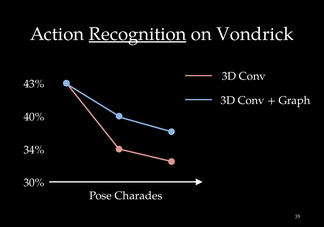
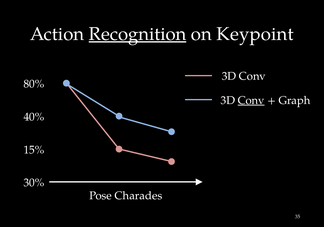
Vondrick: Vondrick -> Keypoint (255, 34)
43%: 43% -> 80% (34, 84)
Conv underline: none -> present (251, 100)
34%: 34% -> 15% (34, 150)
